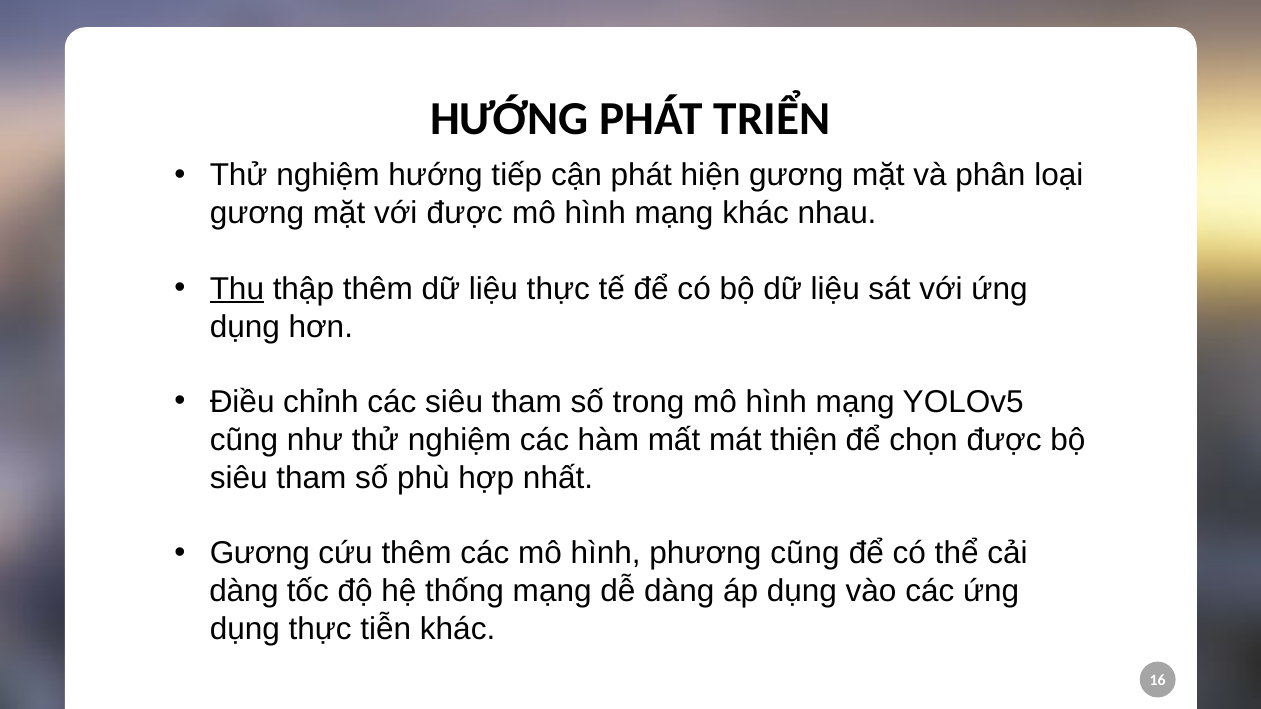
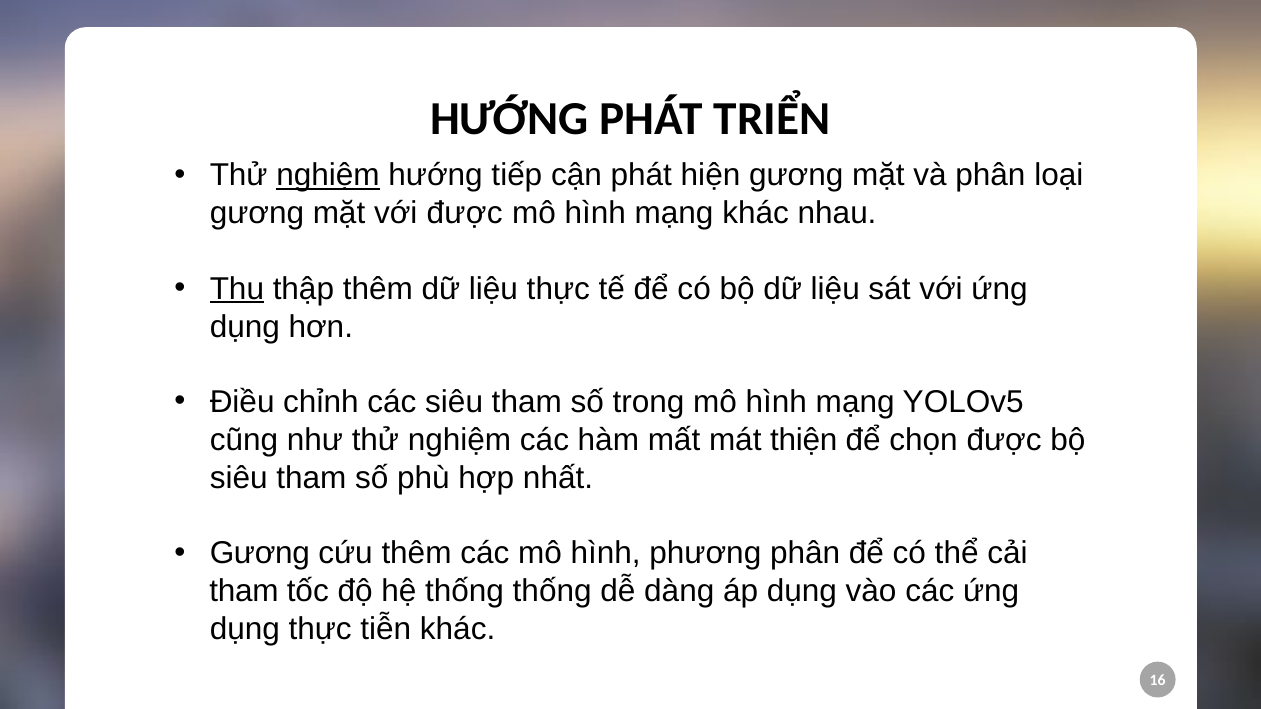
nghiệm underline: none -> present (328, 175)
phương cũng: cũng -> phân (805, 554)
dàng: dàng -> tham (244, 592)
thống mạng: mạng -> thống (552, 592)
